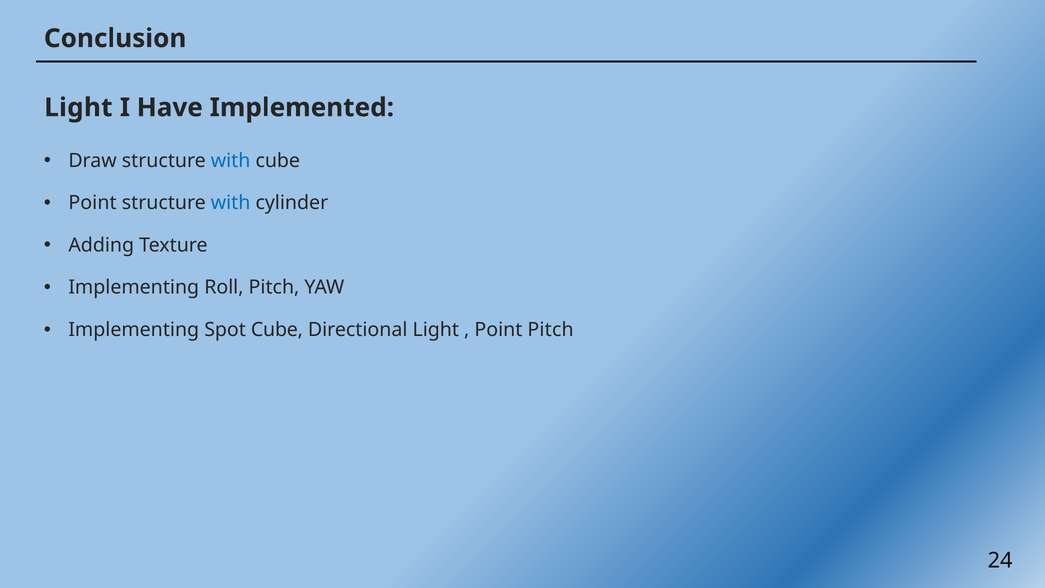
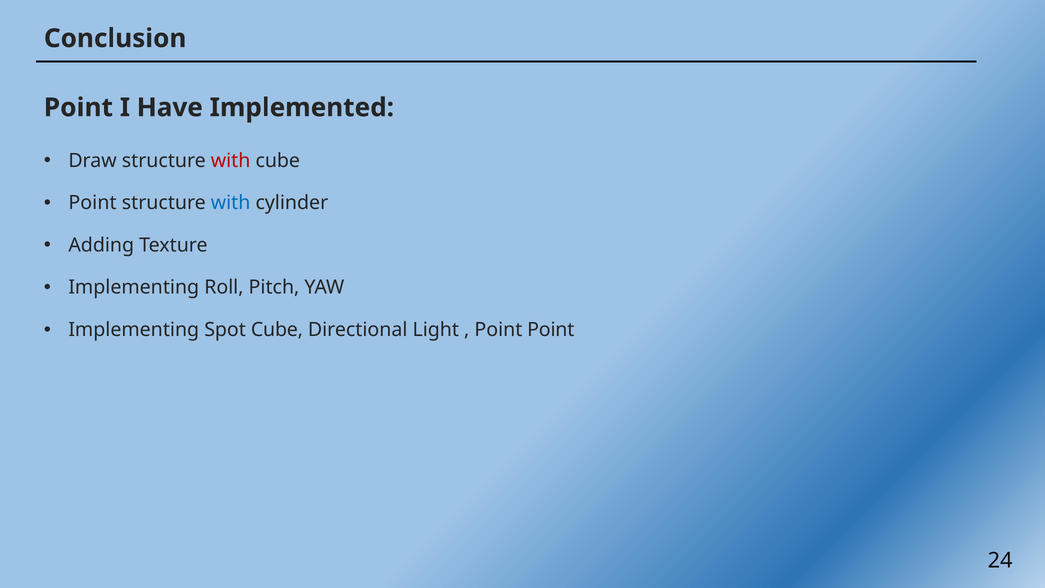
Light: Light -> Point (78, 108)
with colour: blue -> red (231, 160)
Point Pitch: Pitch -> Point (551, 330)
